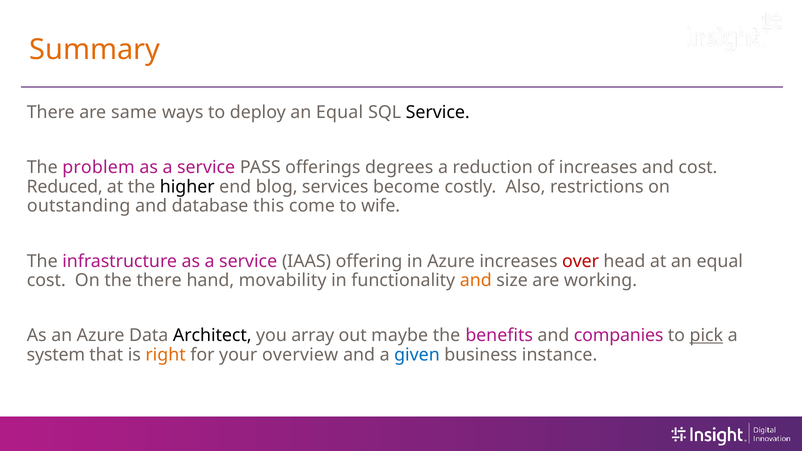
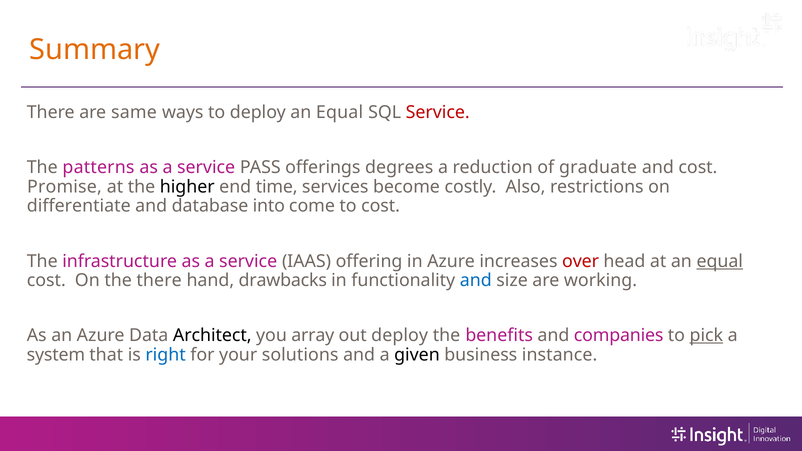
Service colour: black -> red (438, 112)
problem: problem -> patterns (98, 168)
of increases: increases -> graduate (598, 168)
Reduced: Reduced -> Promise (64, 187)
blog: blog -> time (277, 187)
outstanding: outstanding -> differentiate (79, 206)
this: this -> into (269, 206)
to wife: wife -> cost (381, 206)
equal underline: none -> present (720, 261)
movability: movability -> drawbacks (283, 280)
and colour: orange -> blue (476, 280)
out maybe: maybe -> deploy (400, 336)
right colour: orange -> blue (166, 355)
overview: overview -> solutions (300, 355)
given colour: blue -> black (417, 355)
